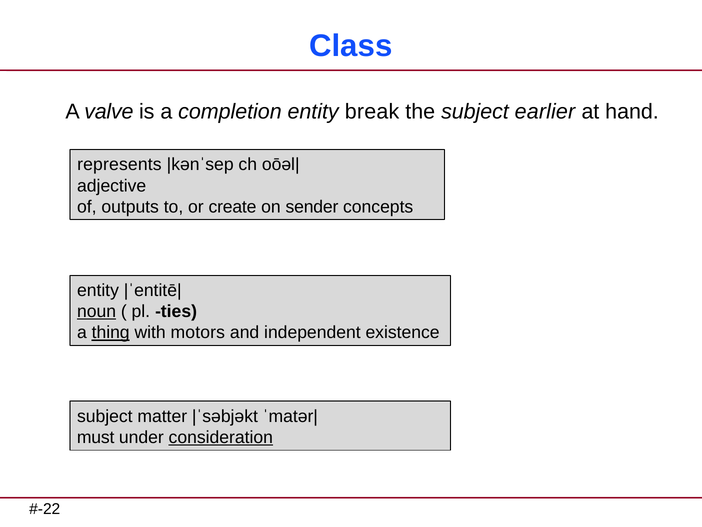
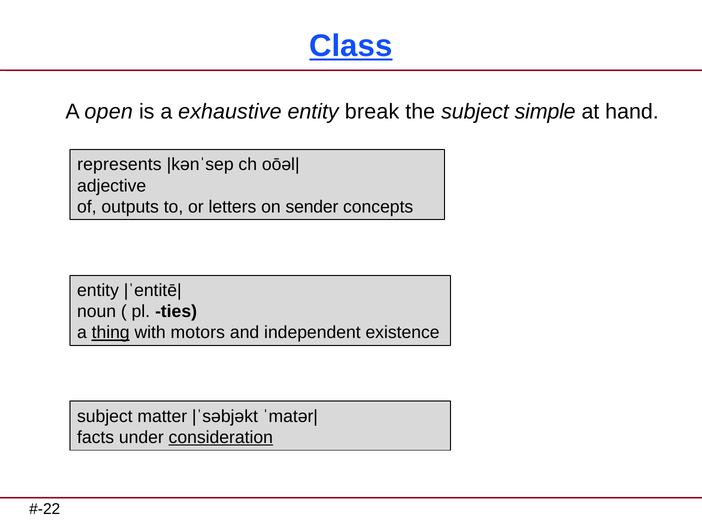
Class underline: none -> present (351, 46)
valve: valve -> open (109, 111)
completion: completion -> exhaustive (230, 111)
earlier: earlier -> simple (545, 111)
create: create -> letters (232, 207)
noun underline: present -> none (97, 311)
must: must -> facts (96, 437)
